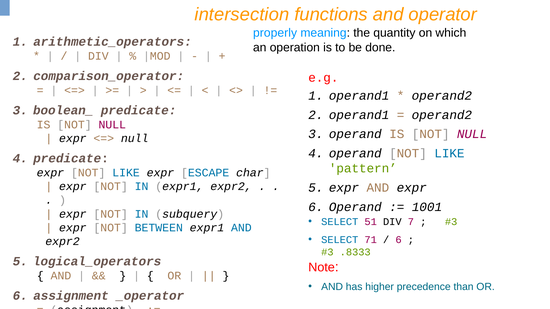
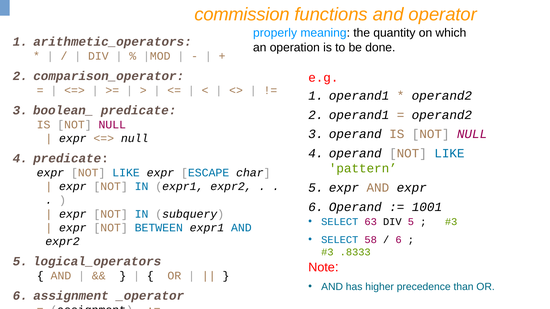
intersection: intersection -> commission (242, 14)
51: 51 -> 63 (371, 222)
DIV 7: 7 -> 5 (411, 222)
71: 71 -> 58 (371, 240)
